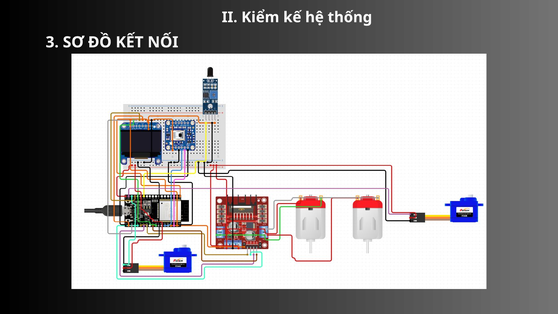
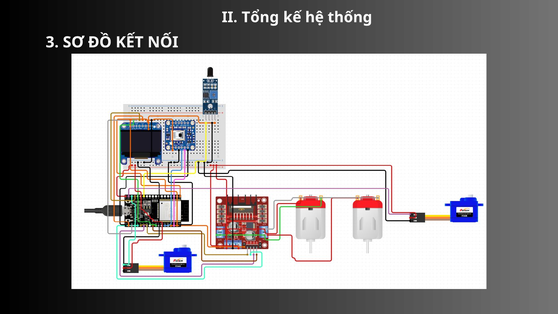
Kiểm: Kiểm -> Tổng (260, 17)
